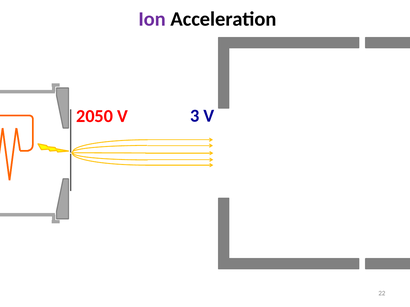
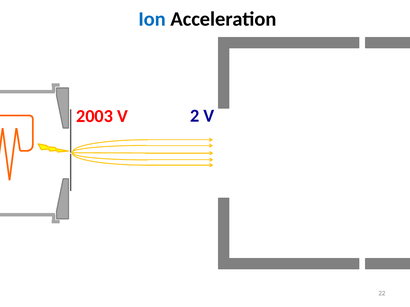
Ion colour: purple -> blue (152, 19)
2050: 2050 -> 2003 (95, 116)
3: 3 -> 2 (195, 116)
